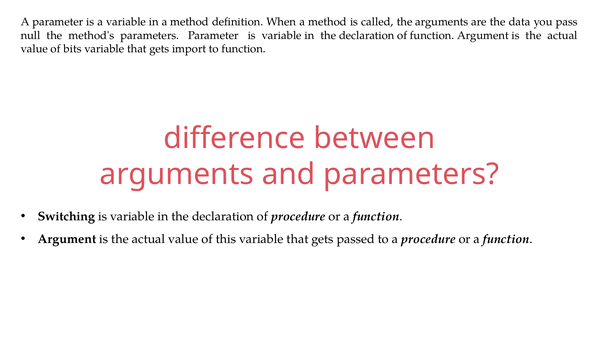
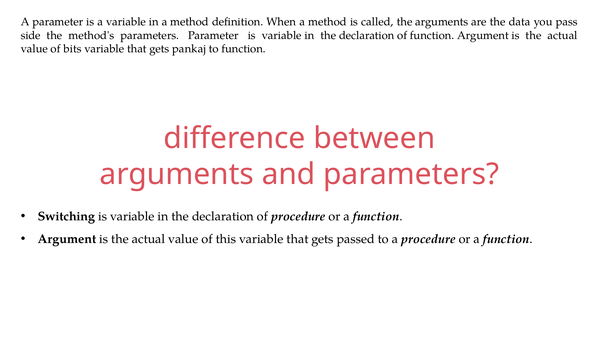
null: null -> side (31, 35)
import: import -> pankaj (189, 49)
